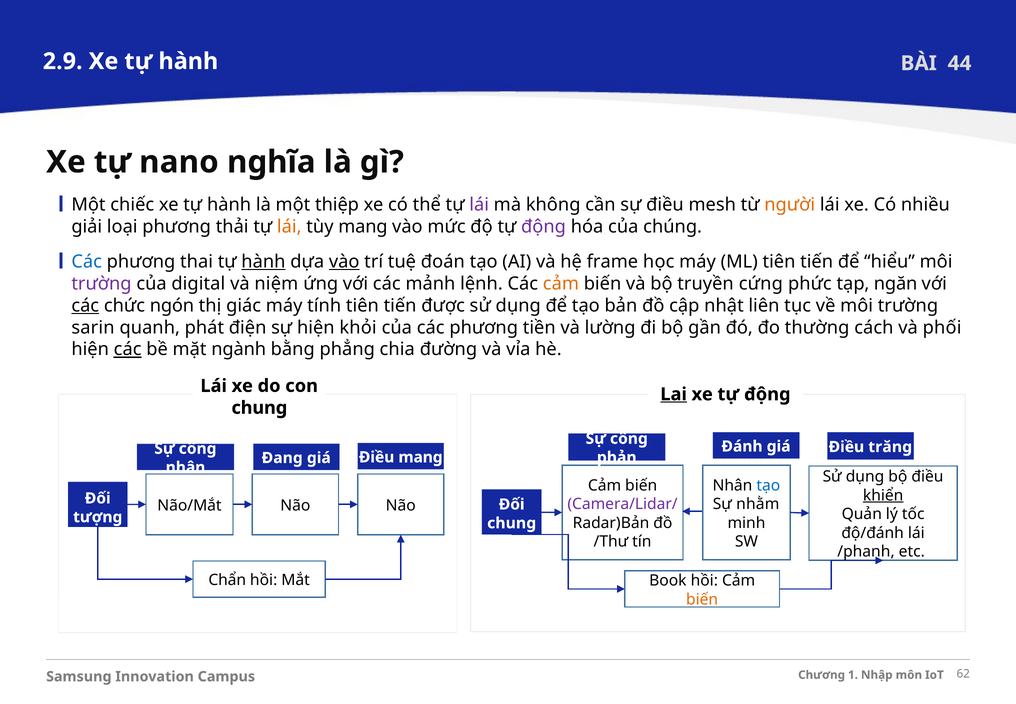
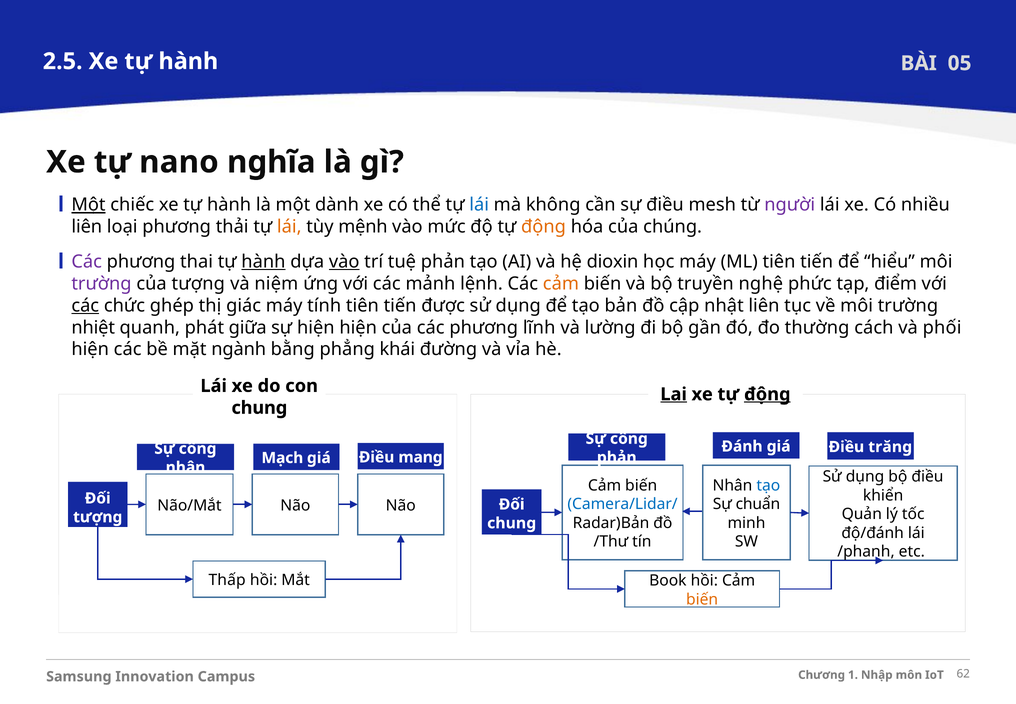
2.9: 2.9 -> 2.5 (63, 61)
44: 44 -> 05 (960, 63)
Một underline: none -> present (88, 205)
thiệp: thiệp -> dành (337, 205)
lái colour: purple -> blue (479, 205)
người colour: orange -> purple (790, 205)
giải: giải -> liên (87, 227)
tùy mang: mang -> mệnh (363, 227)
động colour: purple -> orange (544, 227)
Các colour: blue -> purple (87, 262)
tuệ đoán: đoán -> phản (443, 262)
frame: frame -> dioxin (612, 262)
của digital: digital -> tượng (198, 284)
cứng: cứng -> nghệ (761, 284)
ngăn: ngăn -> điểm (896, 284)
ngón: ngón -> ghép (172, 305)
sarin: sarin -> nhiệt (93, 327)
điện: điện -> giữa (248, 327)
hiện khỏi: khỏi -> hiện (358, 327)
tiền: tiền -> lĩnh (539, 327)
các underline: present -> none (128, 349)
chia: chia -> khái (397, 349)
động underline: none -> present (767, 394)
Đang: Đang -> Mạch (282, 458)
khiển underline: present -> none (883, 495)
Camera/Lidar/ colour: purple -> blue (623, 504)
nhằm: nhằm -> chuẩn (758, 504)
Chẩn: Chẩn -> Thấp (227, 580)
